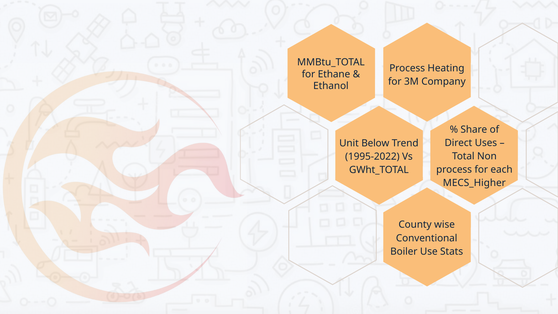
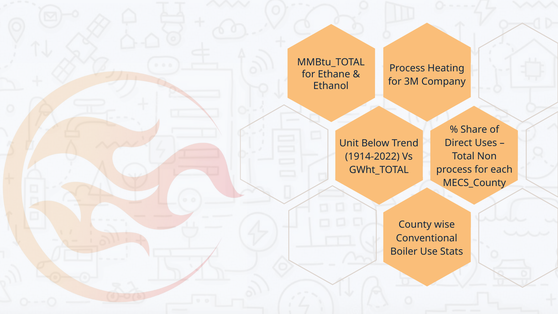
1995-2022: 1995-2022 -> 1914-2022 (372, 157)
MECS_Higher: MECS_Higher -> MECS_County (474, 183)
